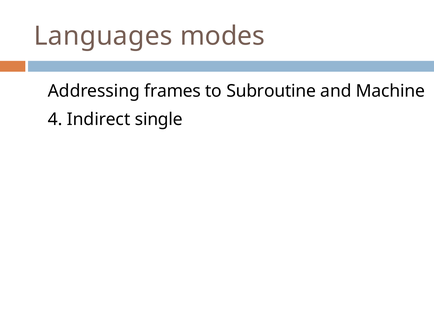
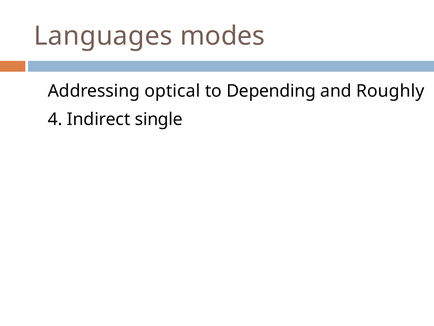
frames: frames -> optical (172, 91)
Subroutine: Subroutine -> Depending (271, 91)
Machine: Machine -> Roughly (390, 91)
